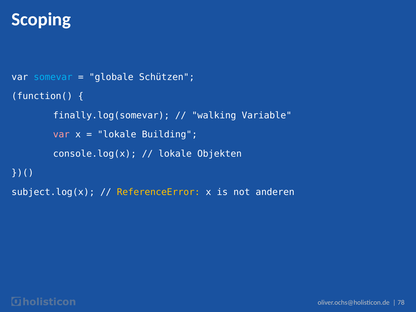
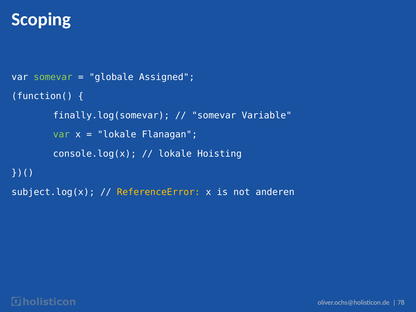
somevar colour: light blue -> light green (53, 77)
Schützen: Schützen -> Assigned (167, 77)
walking: walking -> somevar (214, 115)
var colour: pink -> light green (61, 135)
Building: Building -> Flanagan (170, 135)
Objekten: Objekten -> Hoisting (220, 154)
